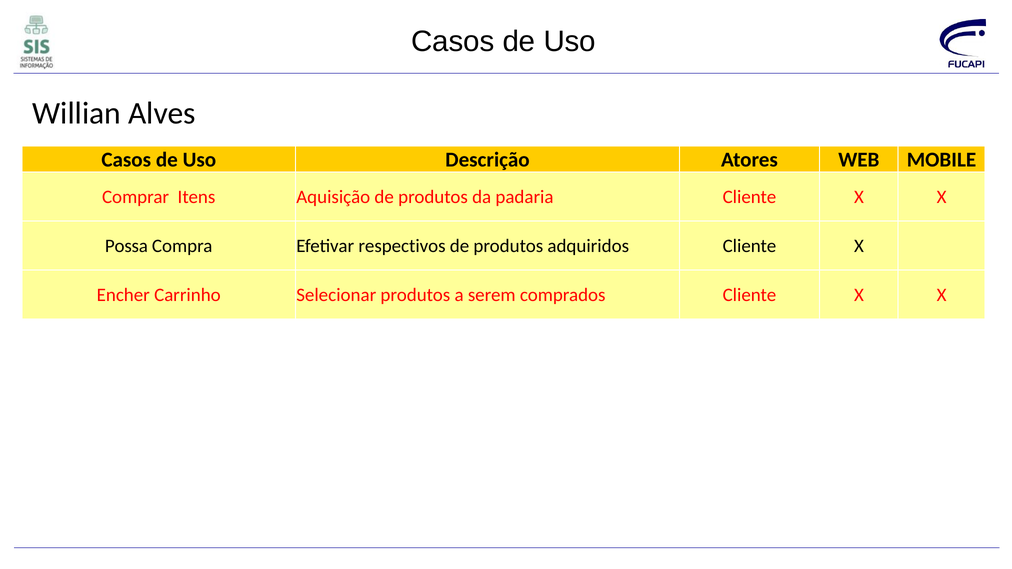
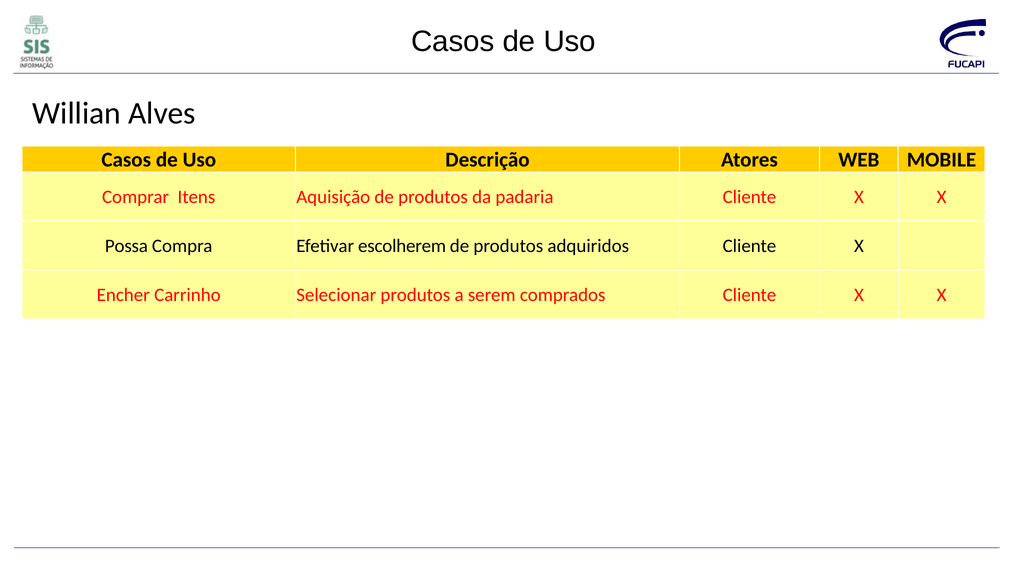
respectivos: respectivos -> escolherem (402, 246)
